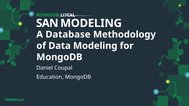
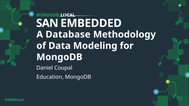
SAN MODELING: MODELING -> EMBEDDED (91, 23)
